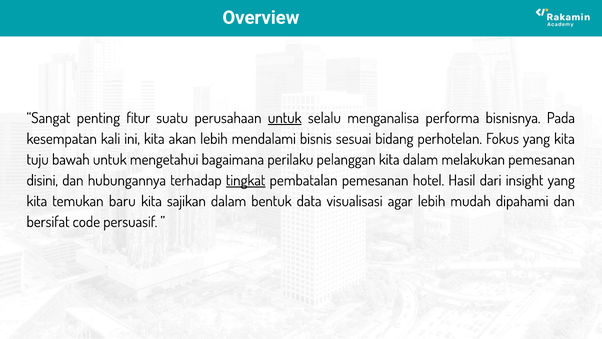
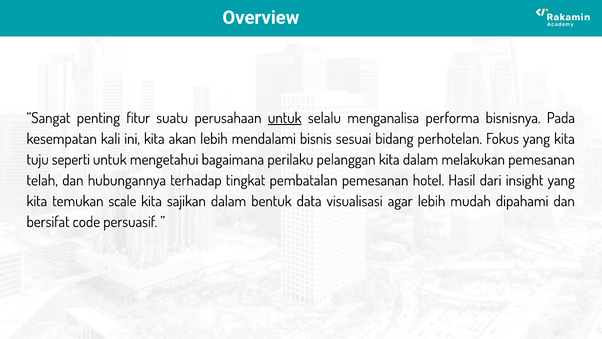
bawah: bawah -> seperti (71, 160)
disini: disini -> telah (42, 180)
tingkat underline: present -> none (246, 180)
baru: baru -> scale (122, 201)
